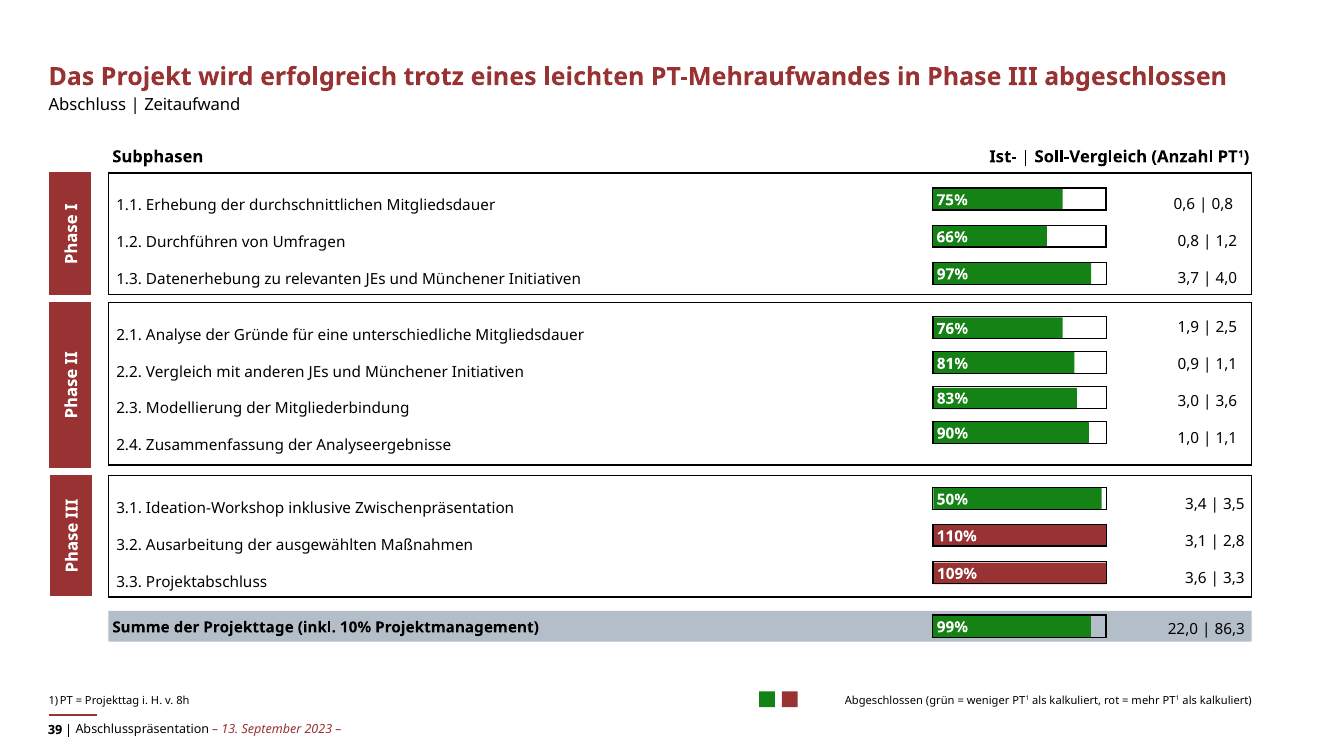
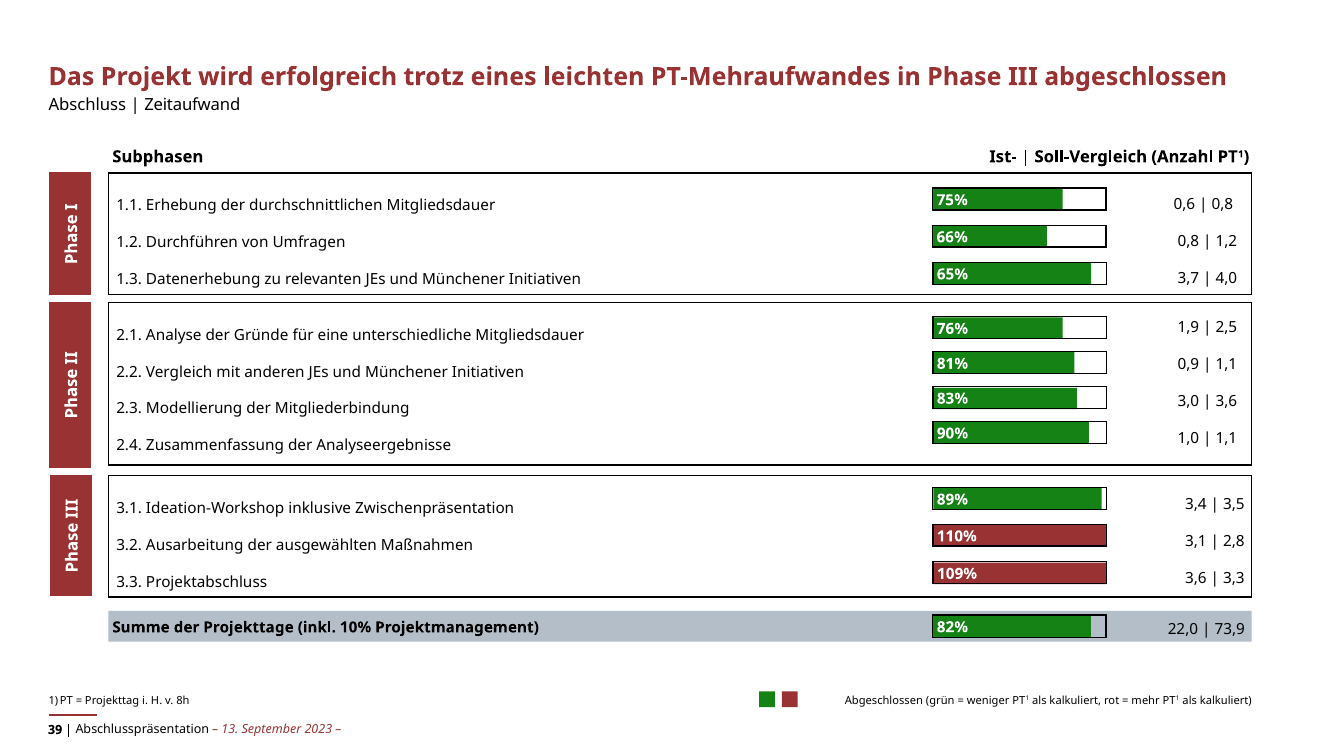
97%: 97% -> 65% (952, 274)
50%: 50% -> 89% (952, 499)
99%: 99% -> 82% (952, 627)
86,3: 86,3 -> 73,9 (1230, 629)
